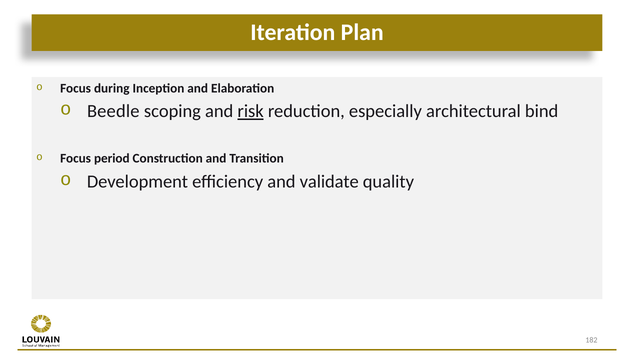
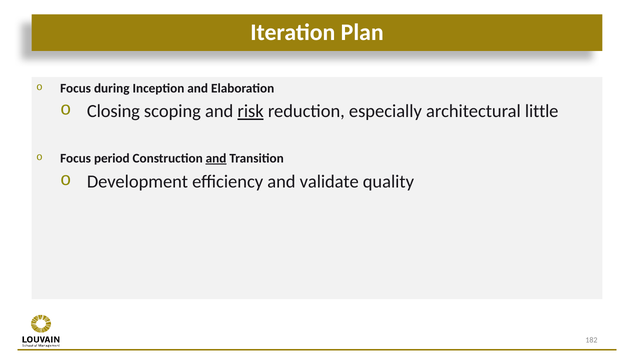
Beedle: Beedle -> Closing (113, 111)
bind: bind -> little (542, 111)
and underline: none -> present (216, 159)
